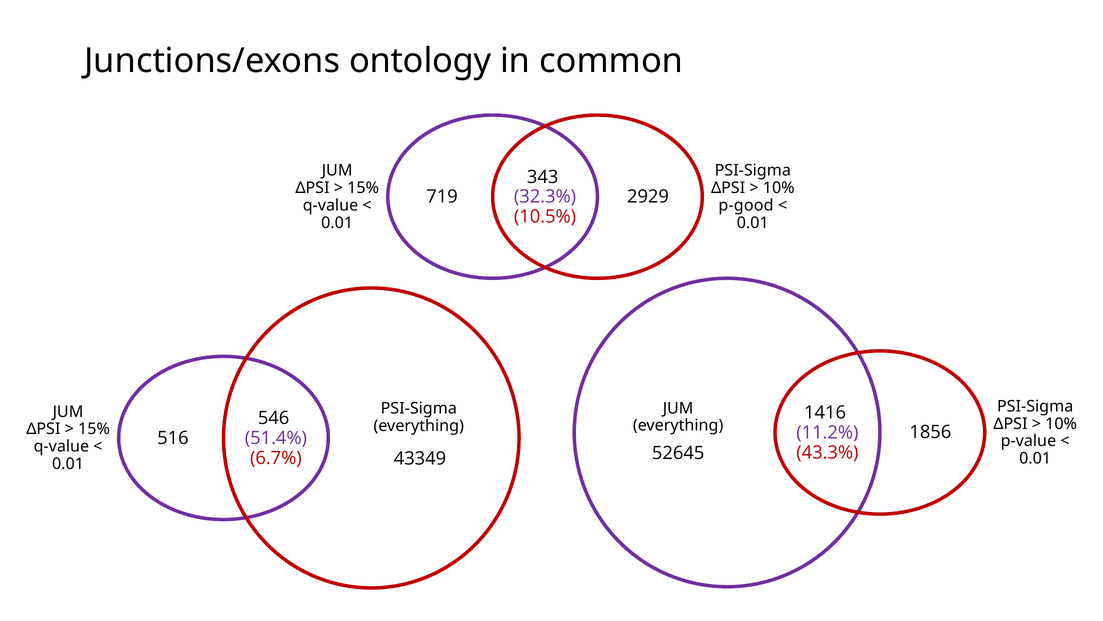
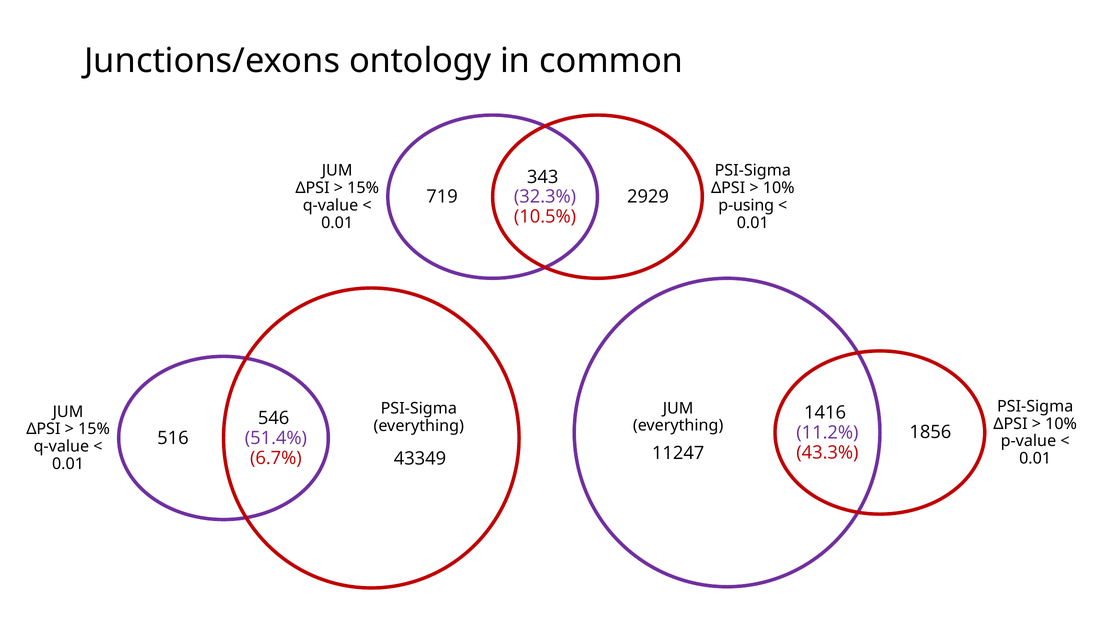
p-good: p-good -> p-using (746, 205)
52645: 52645 -> 11247 (678, 453)
